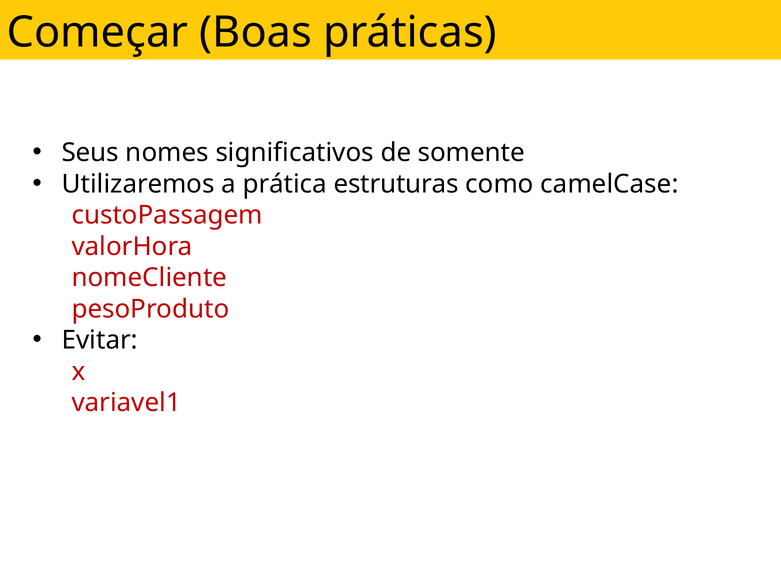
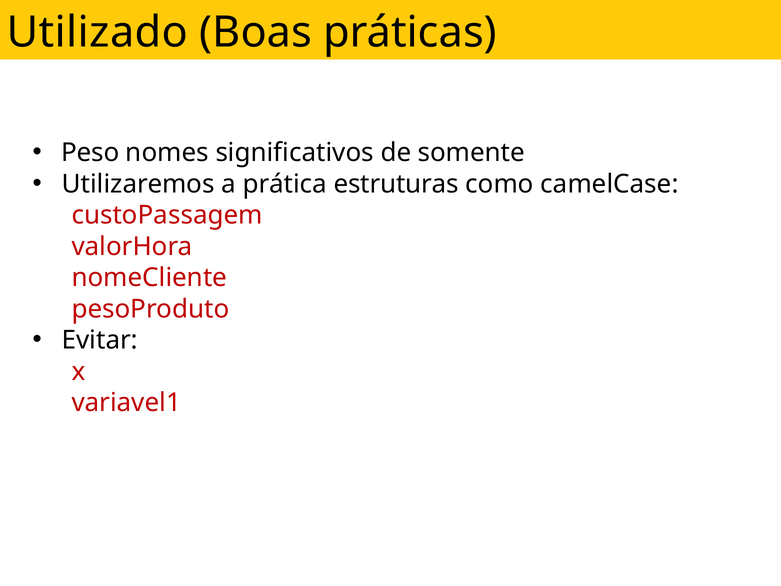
Começar: Começar -> Utilizado (97, 33)
Seus: Seus -> Peso (90, 153)
